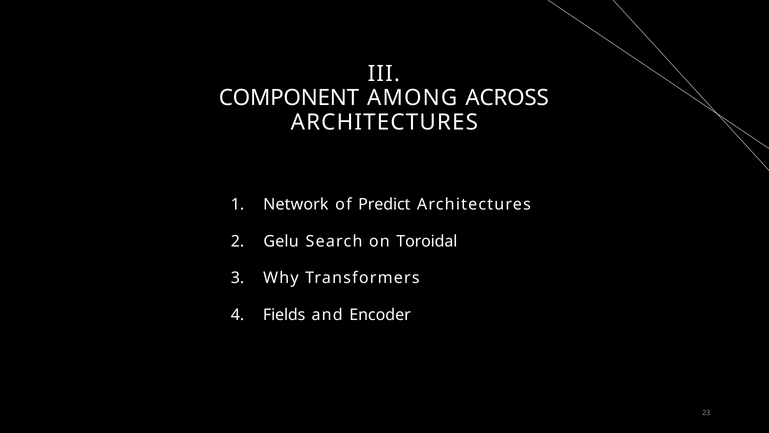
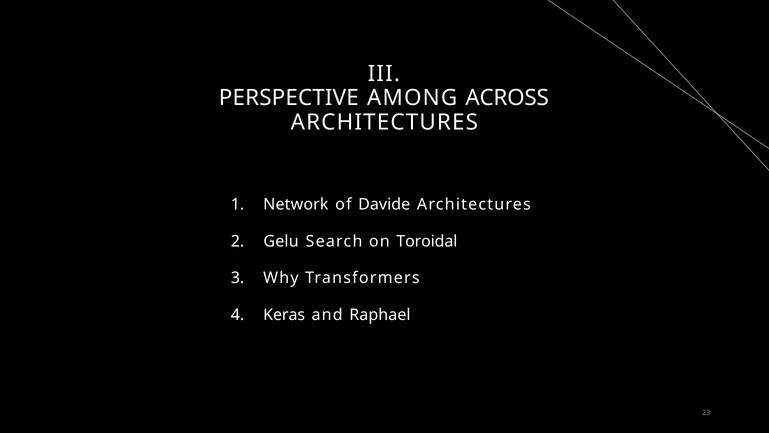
COMPONENT: COMPONENT -> PERSPECTIVE (289, 98)
Predict: Predict -> Davide (384, 204)
Fields: Fields -> Keras (284, 315)
Encoder: Encoder -> Raphael (380, 315)
